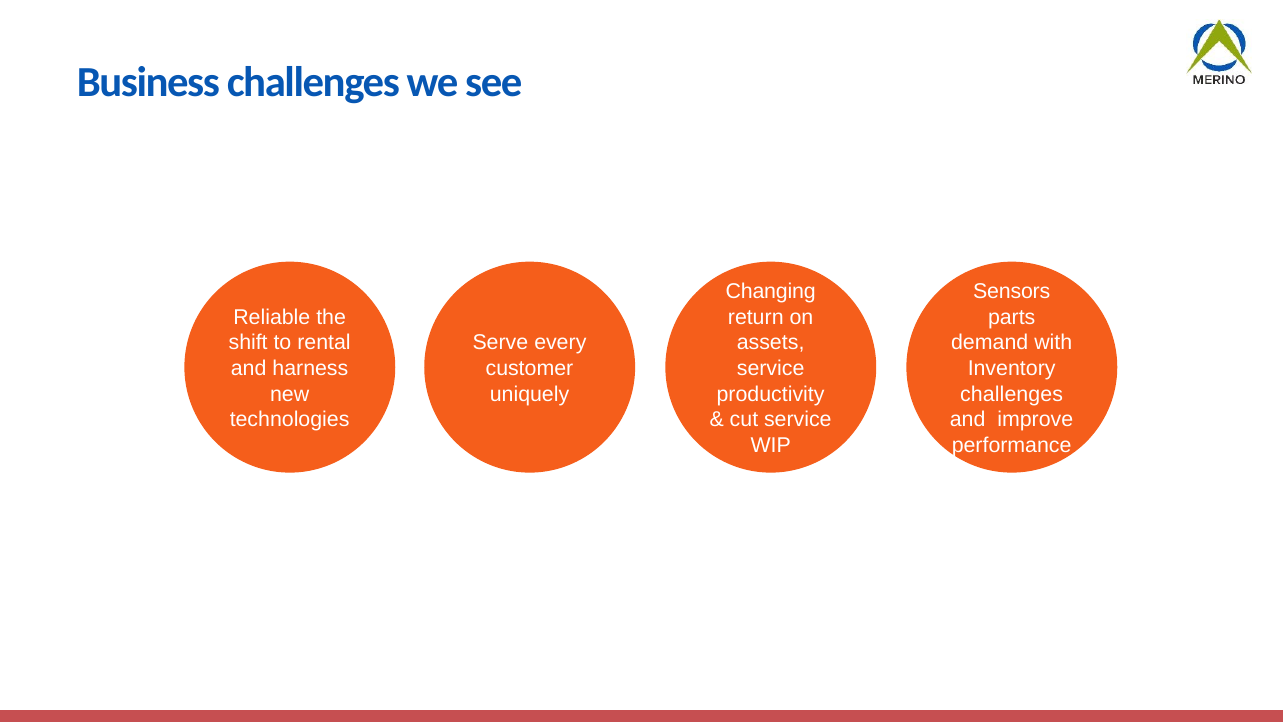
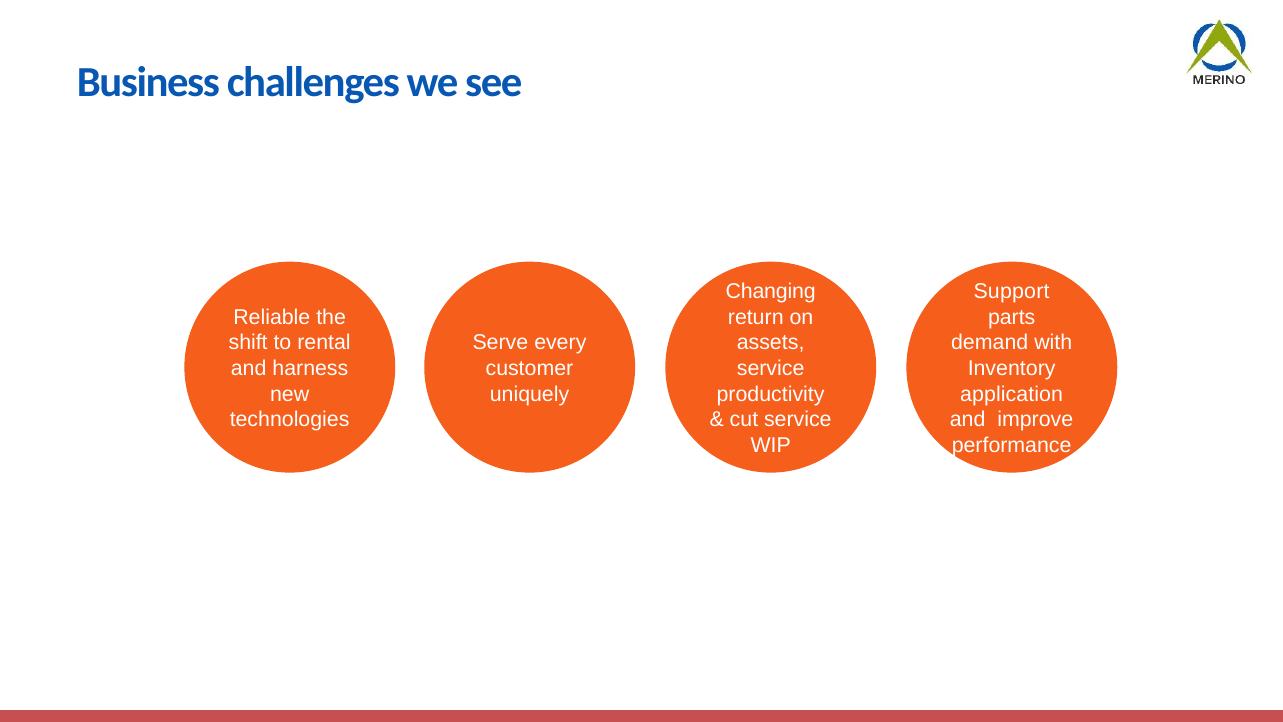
Sensors: Sensors -> Support (1012, 291)
challenges: challenges -> application (1012, 394)
